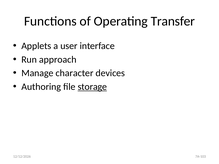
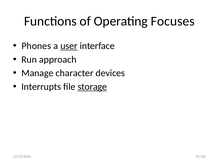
Transfer: Transfer -> Focuses (173, 21)
Applets: Applets -> Phones (36, 46)
user underline: none -> present (69, 46)
Authoring: Authoring -> Interrupts (41, 87)
